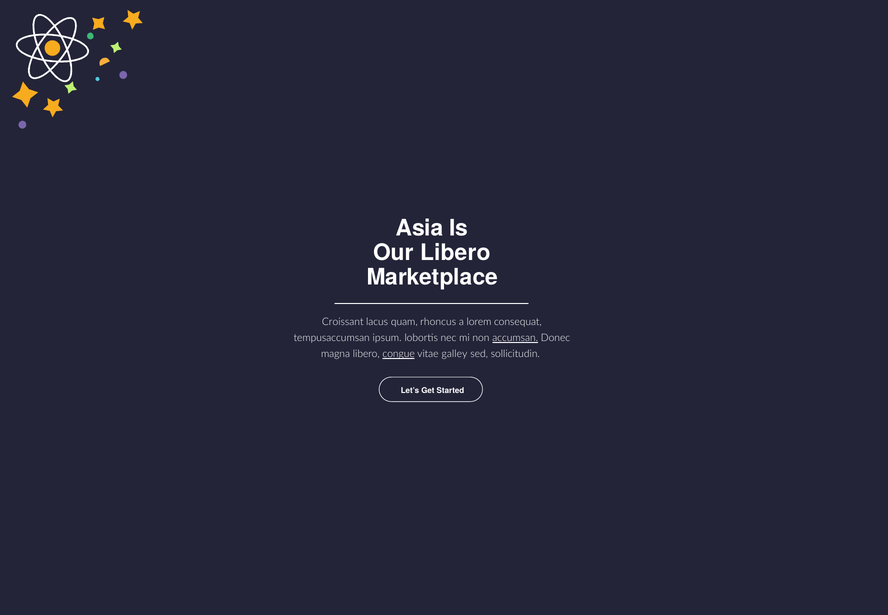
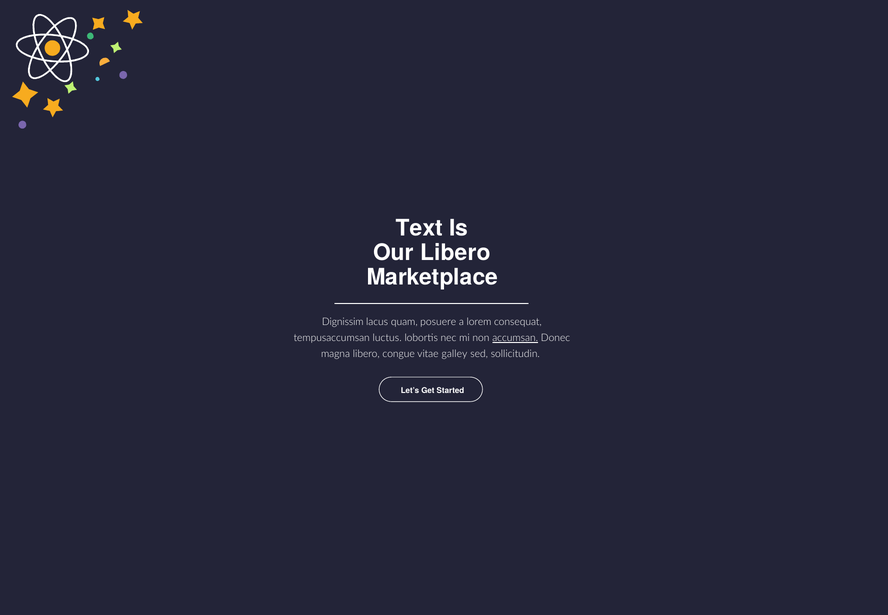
Asia: Asia -> Text (419, 228)
Croissant: Croissant -> Dignissim (343, 322)
rhoncus: rhoncus -> posuere (438, 322)
ipsum: ipsum -> luctus (387, 338)
congue underline: present -> none (399, 354)
